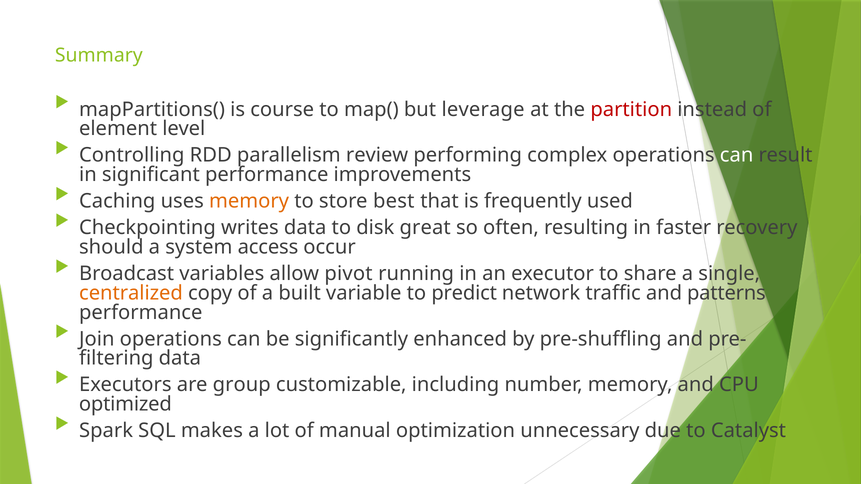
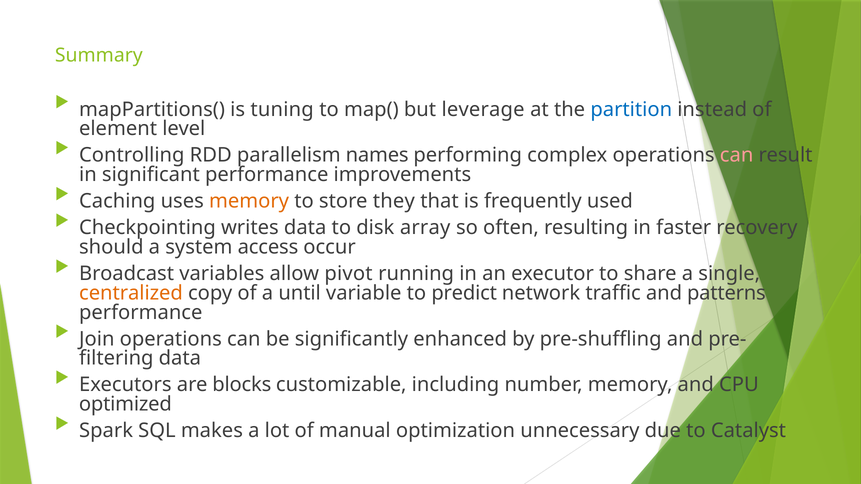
course: course -> tuning (282, 109)
partition colour: red -> blue (631, 109)
review: review -> names (377, 155)
can colour: white -> pink (737, 155)
best: best -> they (394, 201)
great: great -> array (425, 228)
built: built -> until (300, 293)
group: group -> blocks (242, 385)
